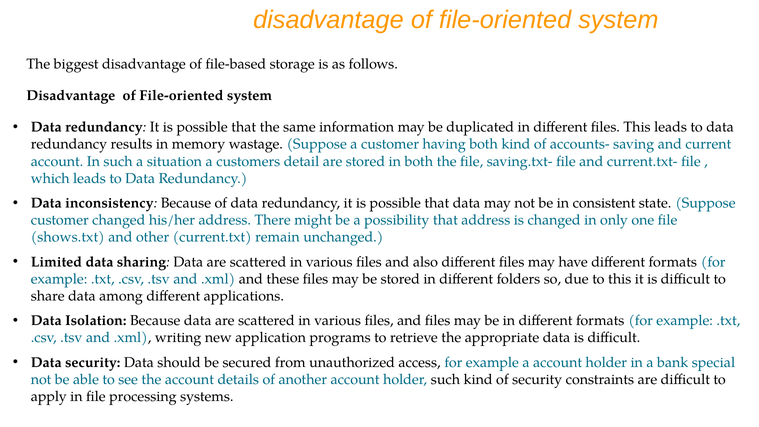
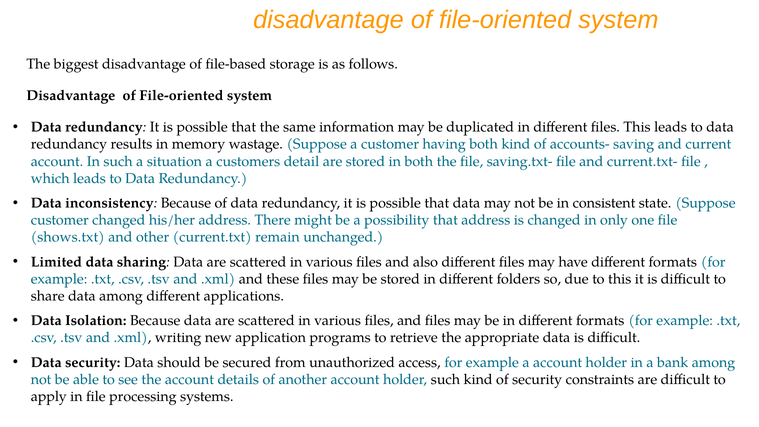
bank special: special -> among (714, 362)
